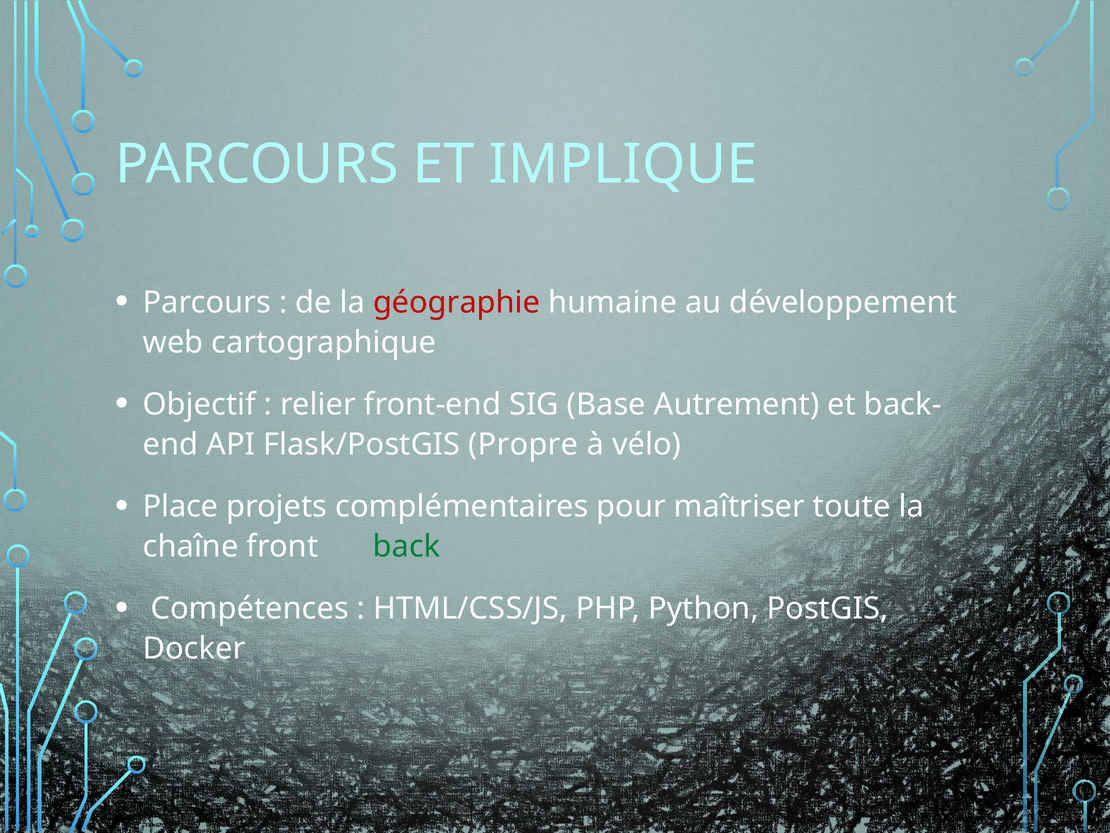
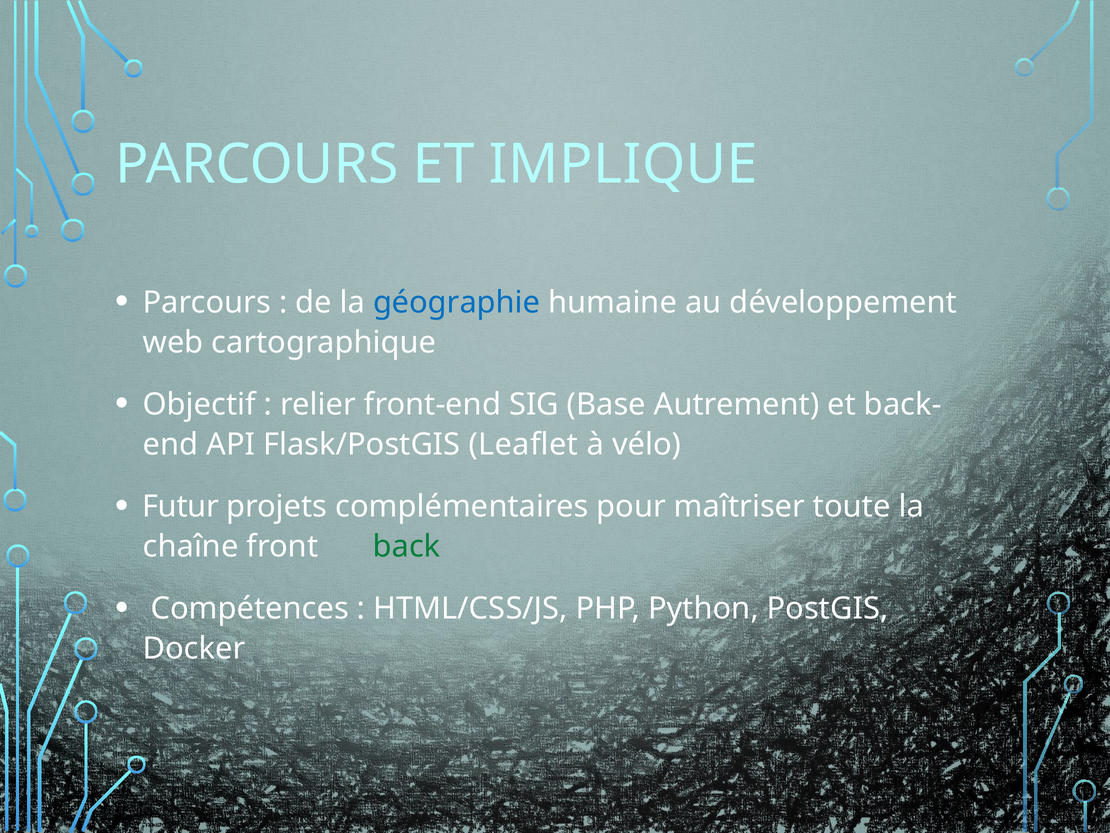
géographie colour: red -> blue (457, 302)
Propre: Propre -> Leaflet (523, 444)
Place: Place -> Futur (181, 506)
